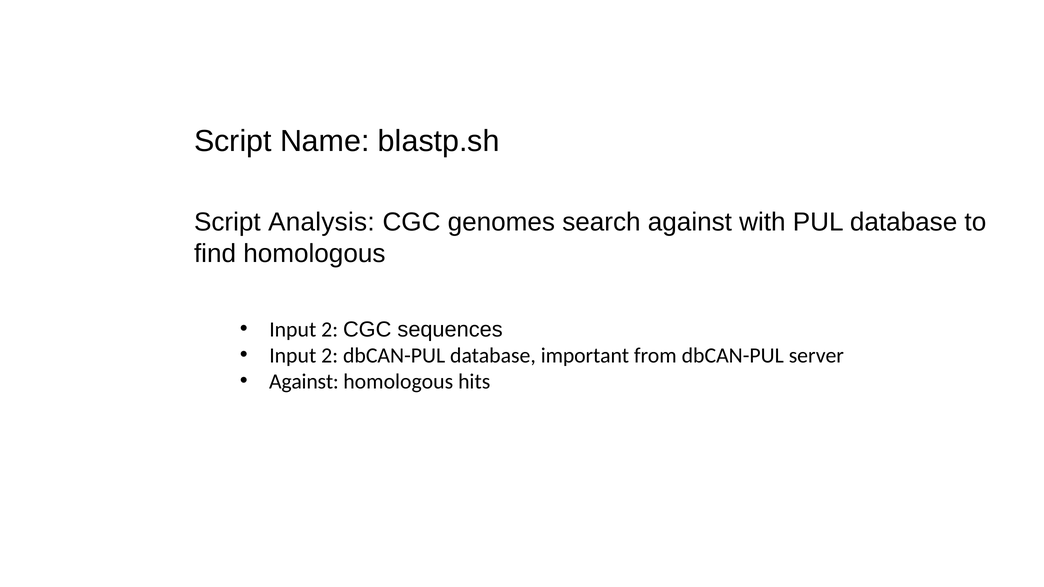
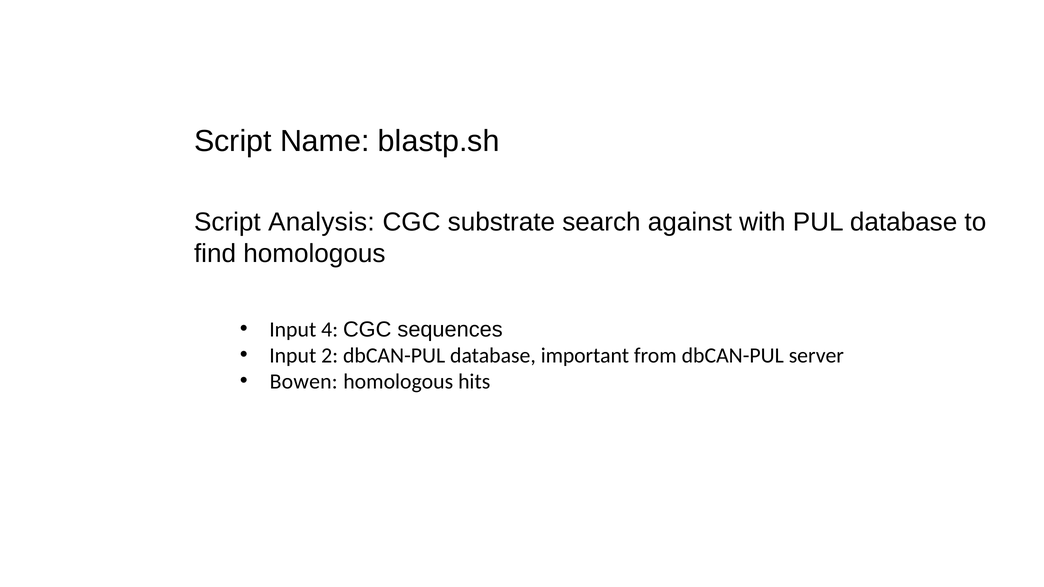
genomes: genomes -> substrate (501, 222)
2: 2 -> 4 (330, 329)
Against: Against -> Bowen (304, 382)
